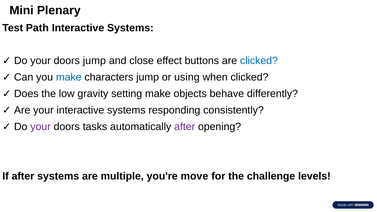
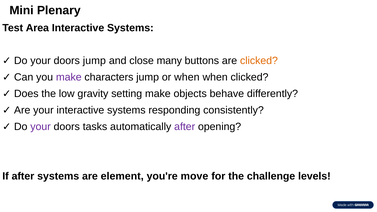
Path: Path -> Area (37, 28)
effect: effect -> many (169, 61)
clicked colour: blue -> orange (259, 61)
make colour: blue -> purple (69, 77)
or using: using -> when (187, 77)
multiple: multiple -> element (122, 176)
